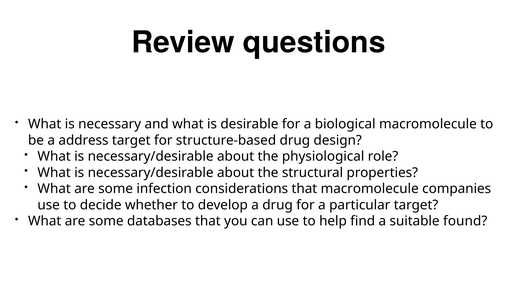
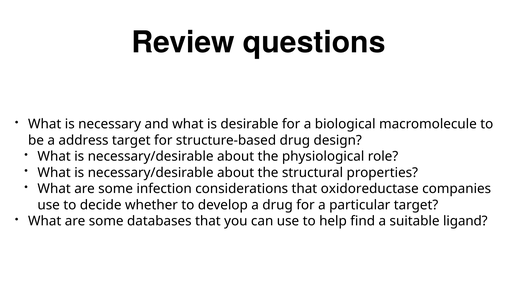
that macromolecule: macromolecule -> oxidoreductase (370, 189)
found: found -> ligand (465, 221)
